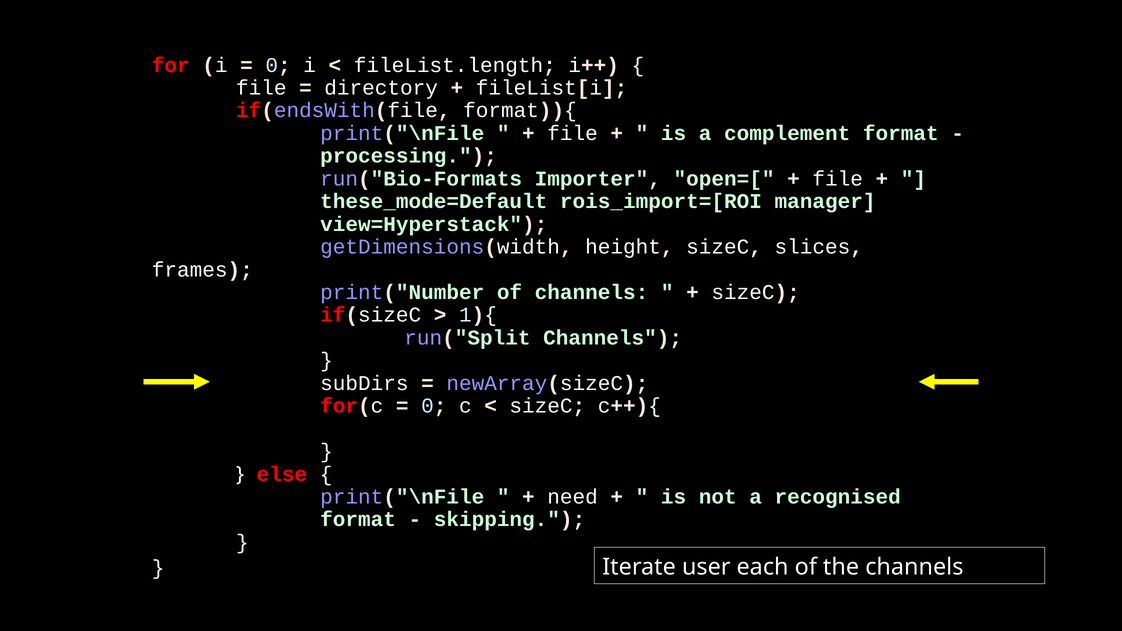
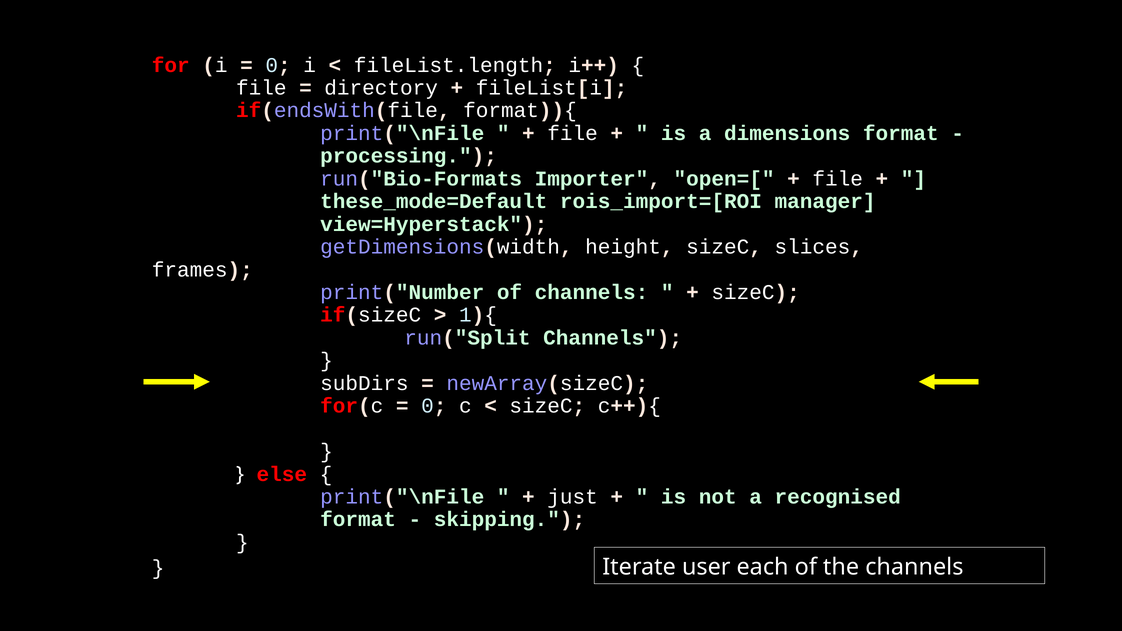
complement: complement -> dimensions (787, 133)
need: need -> just (573, 497)
